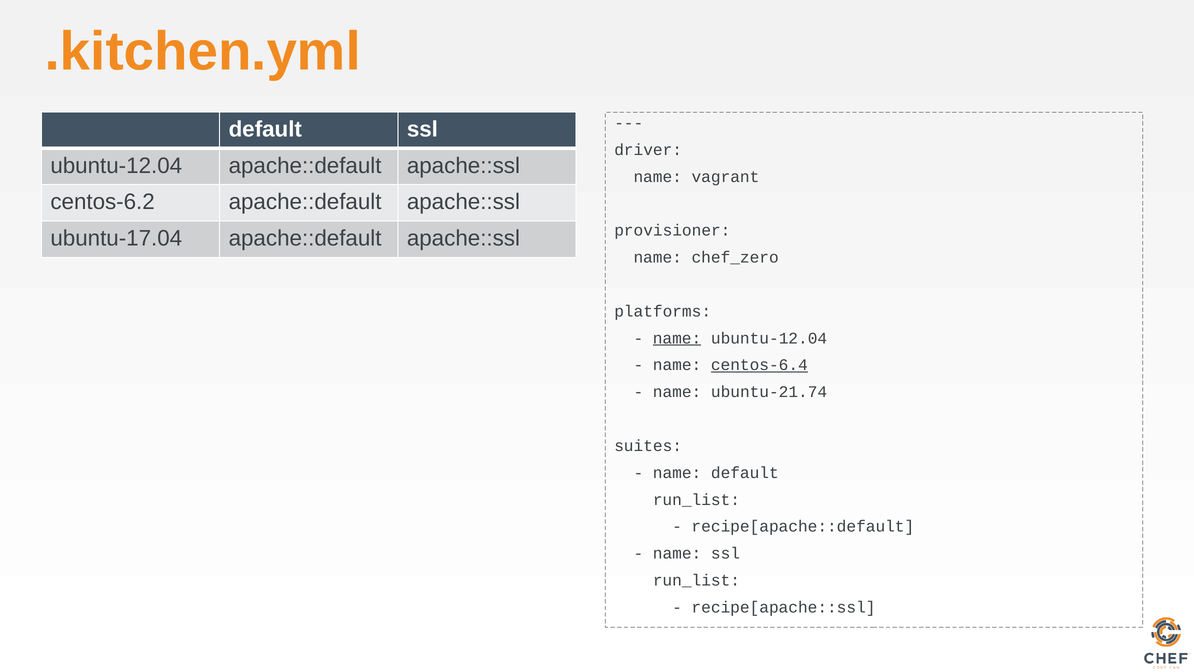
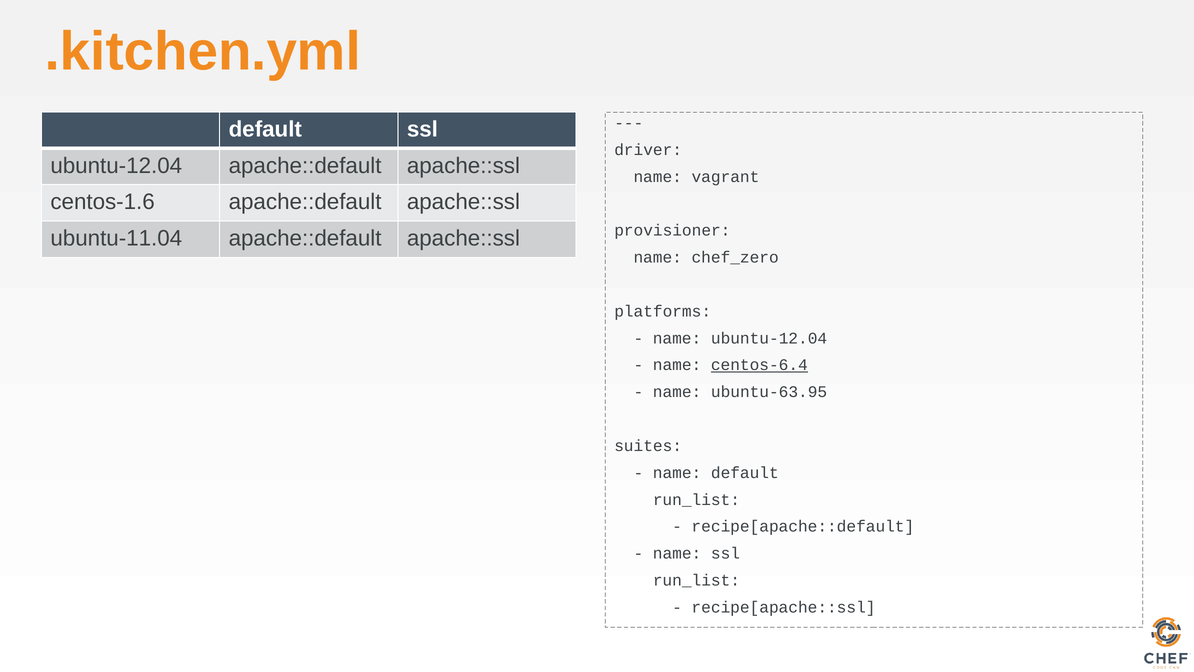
centos-6.2: centos-6.2 -> centos-1.6 (103, 202)
ubuntu-17.04: ubuntu-17.04 -> ubuntu-11.04 (116, 238)
name underline: present -> none (677, 338)
ubuntu-21.74: ubuntu-21.74 -> ubuntu-63.95 (769, 392)
